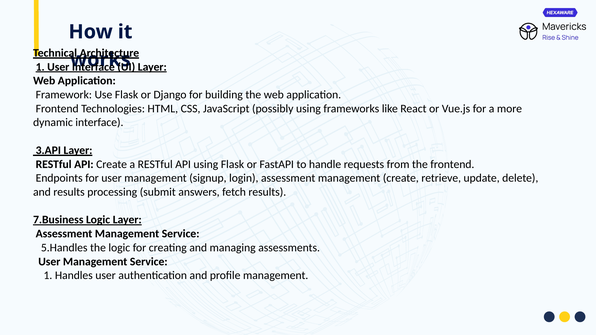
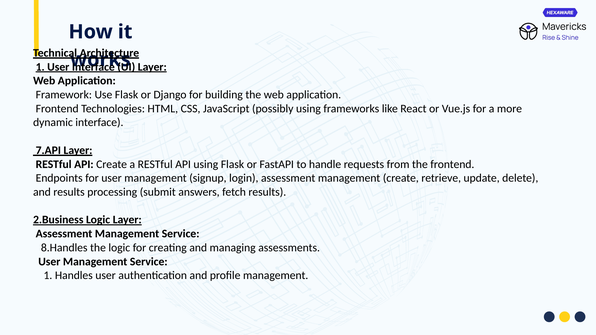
3.API: 3.API -> 7.API (48, 150)
7.Business: 7.Business -> 2.Business (58, 220)
5.Handles: 5.Handles -> 8.Handles (64, 248)
